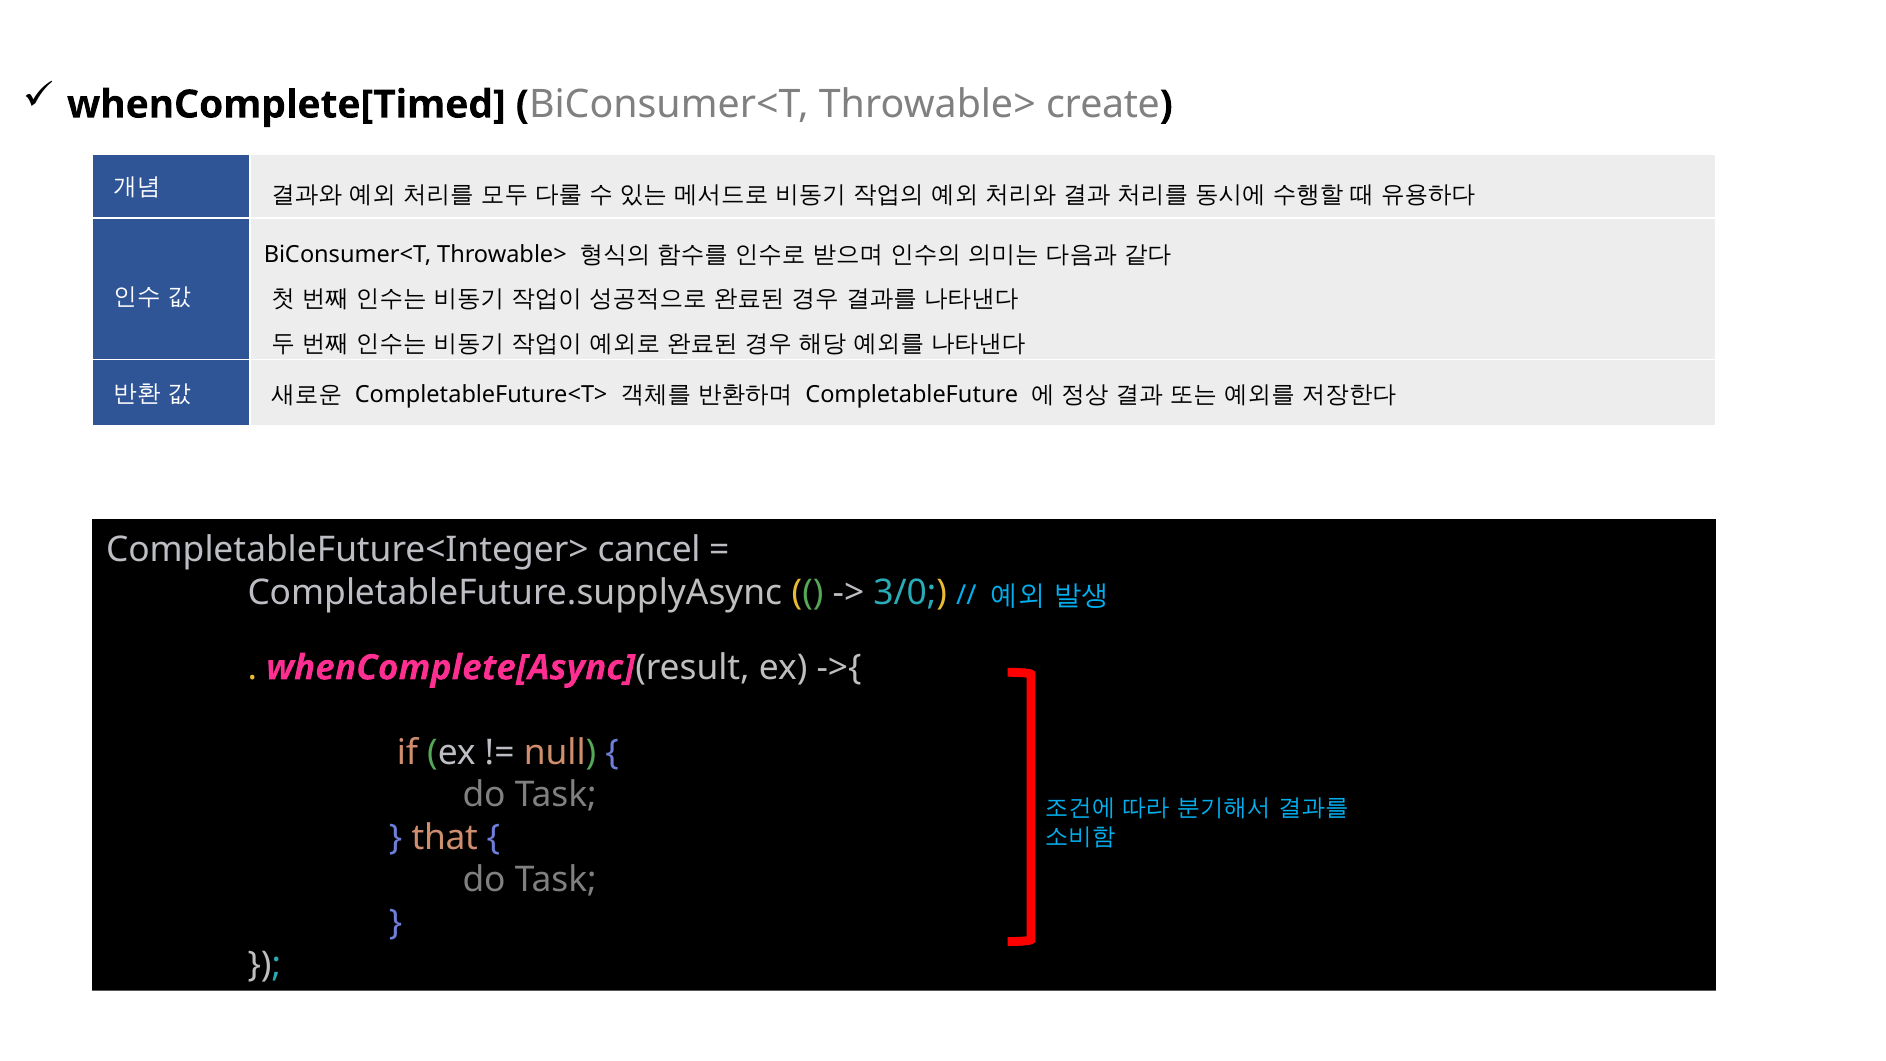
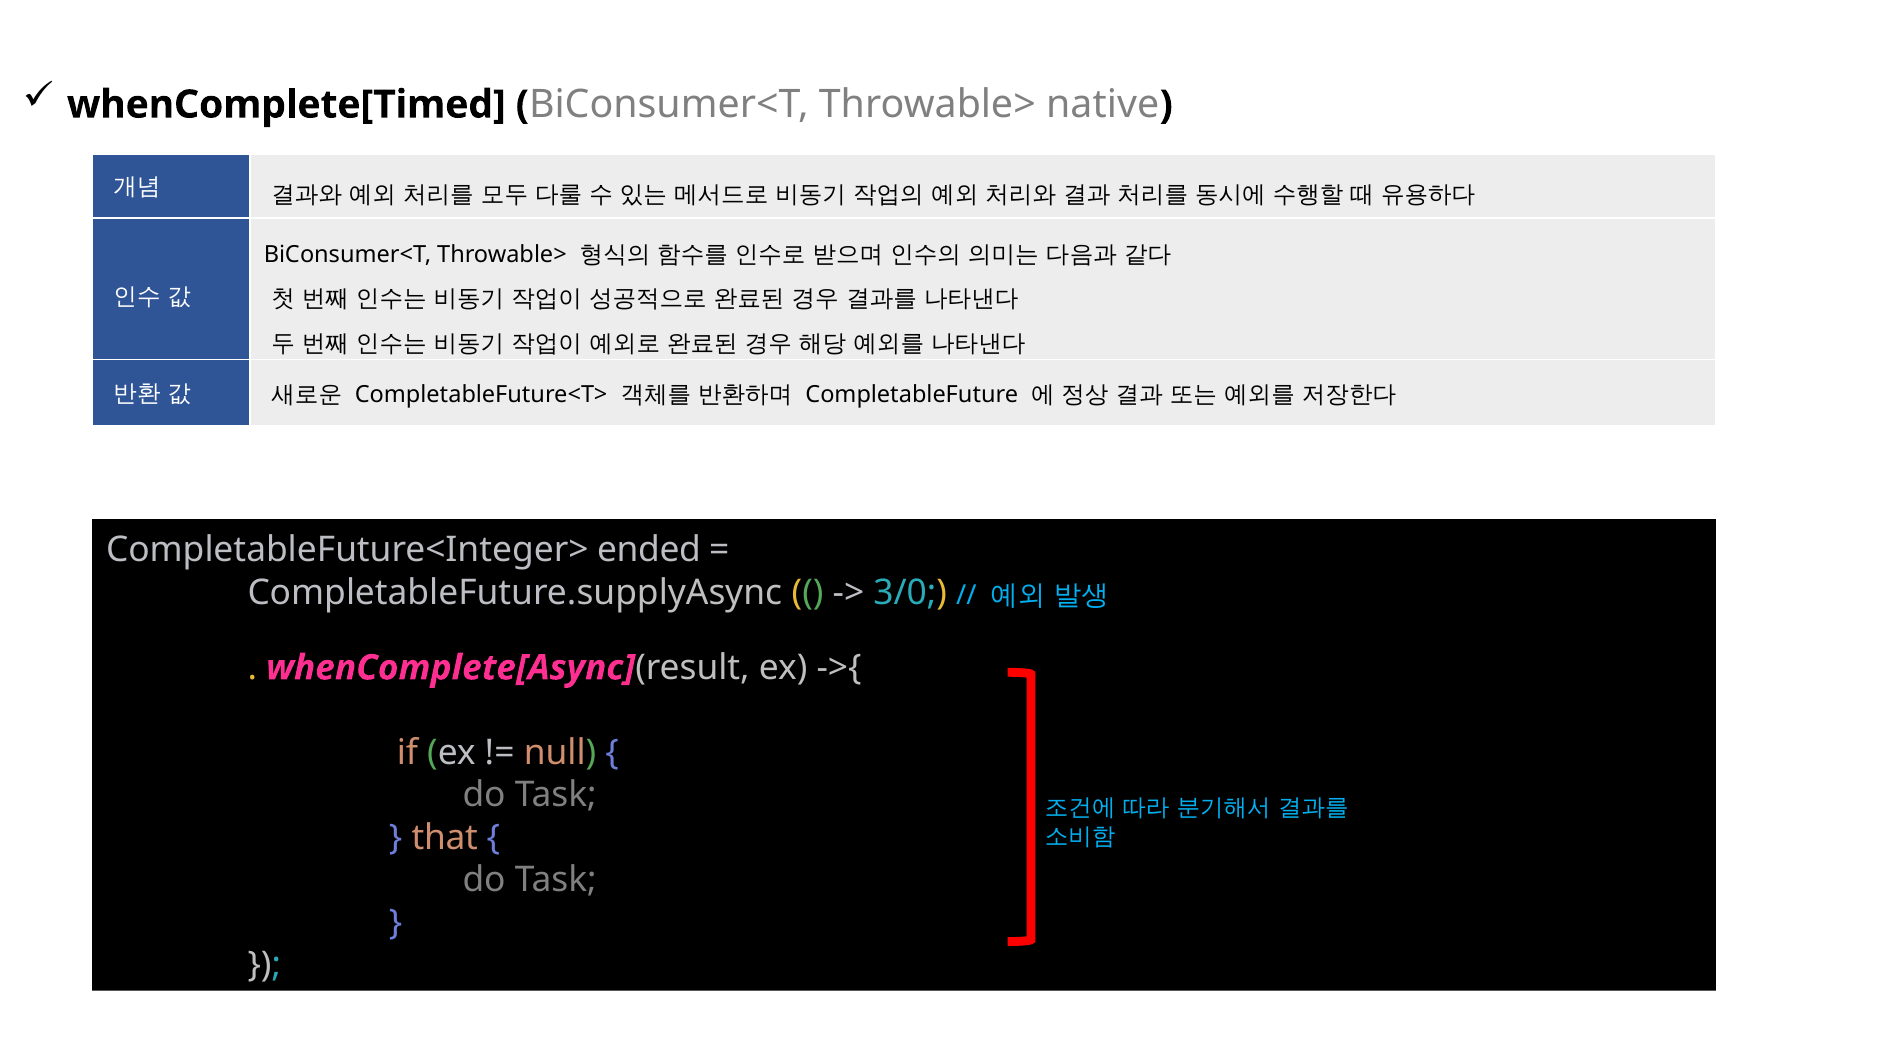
create: create -> native (1103, 105)
cancel: cancel -> ended (649, 550)
